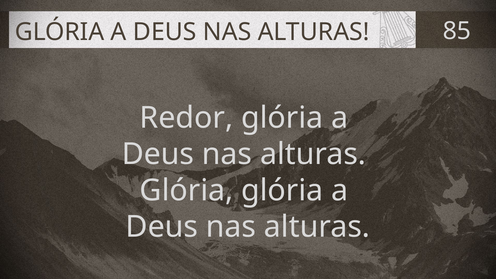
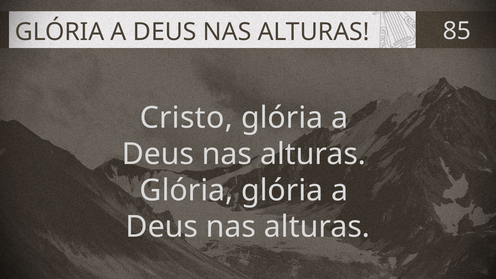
Redor: Redor -> Cristo (186, 118)
